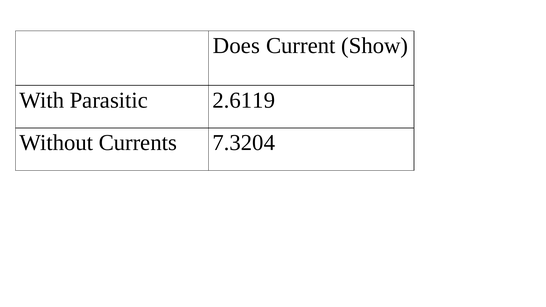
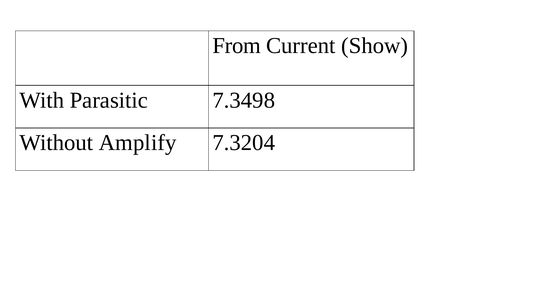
Does: Does -> From (237, 46)
2.6119: 2.6119 -> 7.3498 (244, 100)
Currents: Currents -> Amplify (138, 143)
